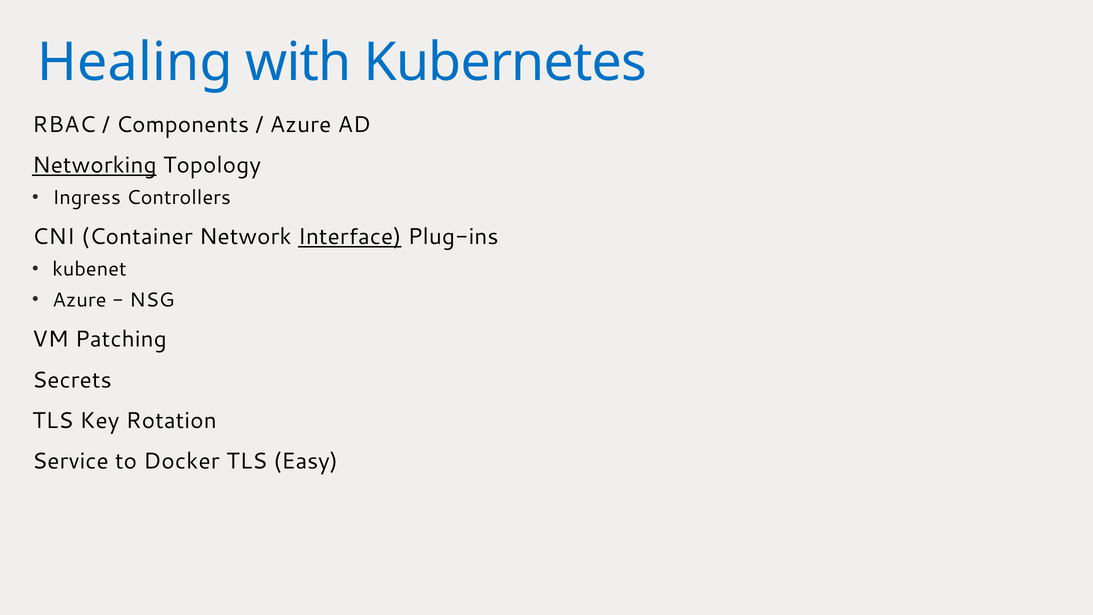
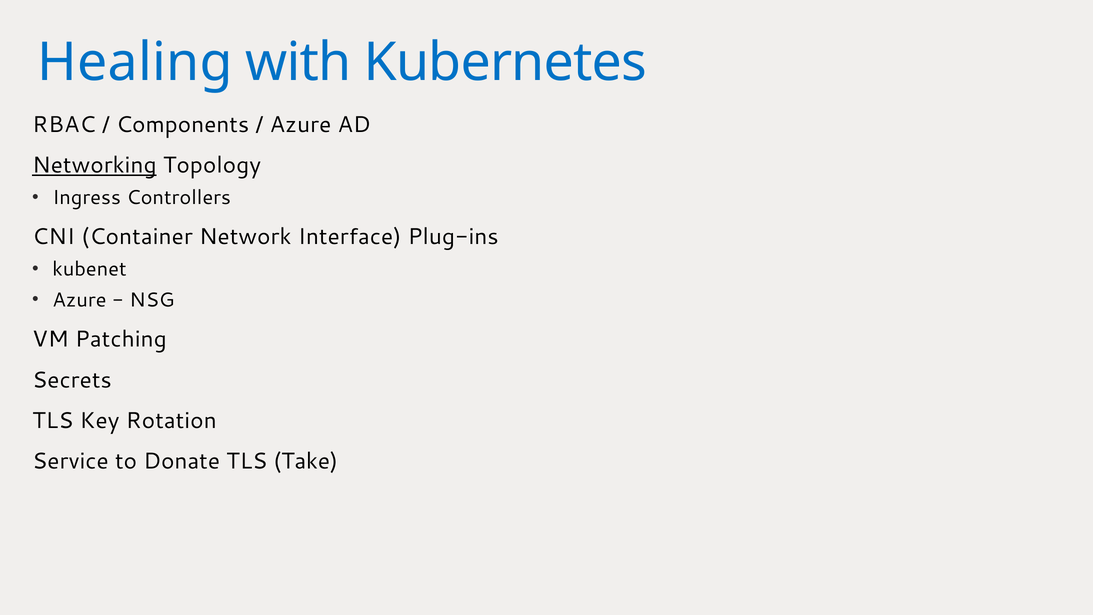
Interface underline: present -> none (350, 237)
Docker: Docker -> Donate (182, 461)
Easy: Easy -> Take (306, 461)
